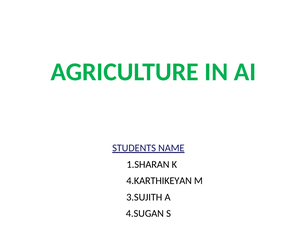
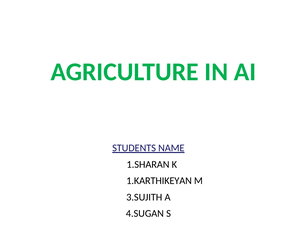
4.KARTHIKEYAN: 4.KARTHIKEYAN -> 1.KARTHIKEYAN (159, 180)
